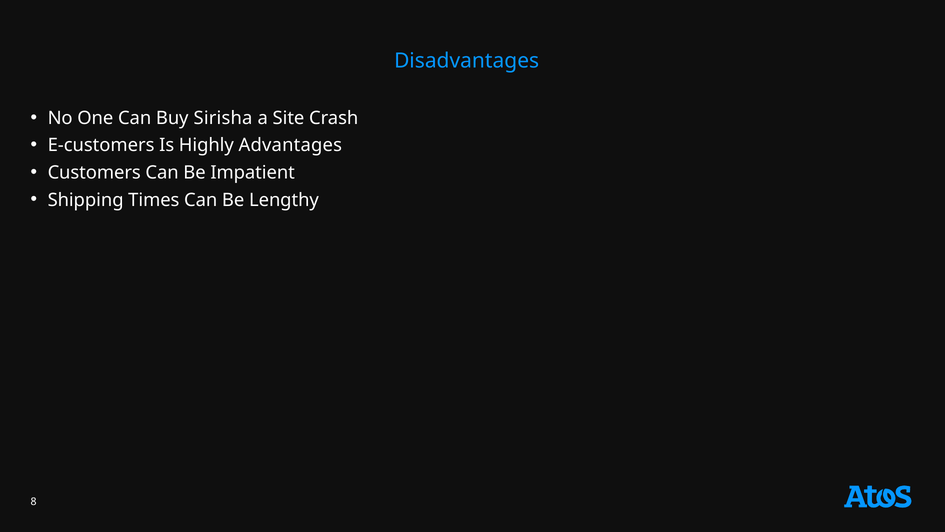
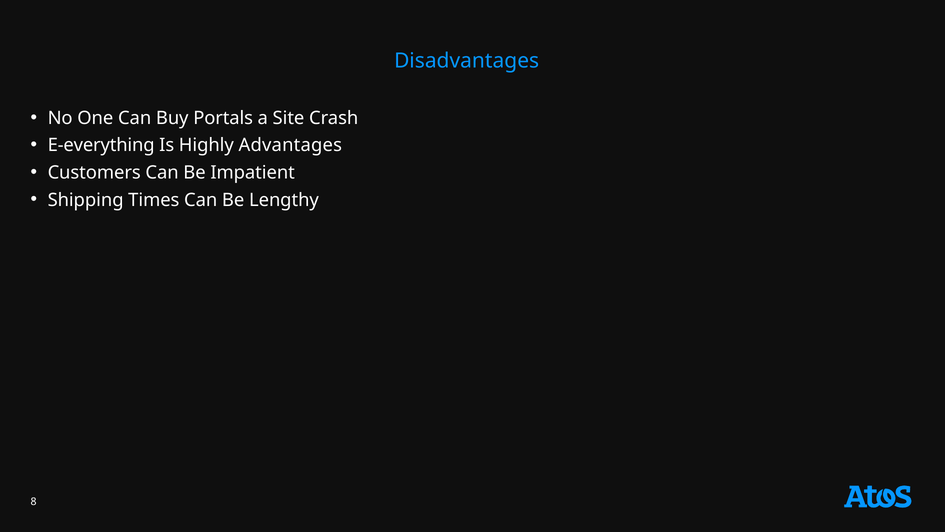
Sirisha: Sirisha -> Portals (223, 118)
E-customers: E-customers -> E-everything (101, 145)
